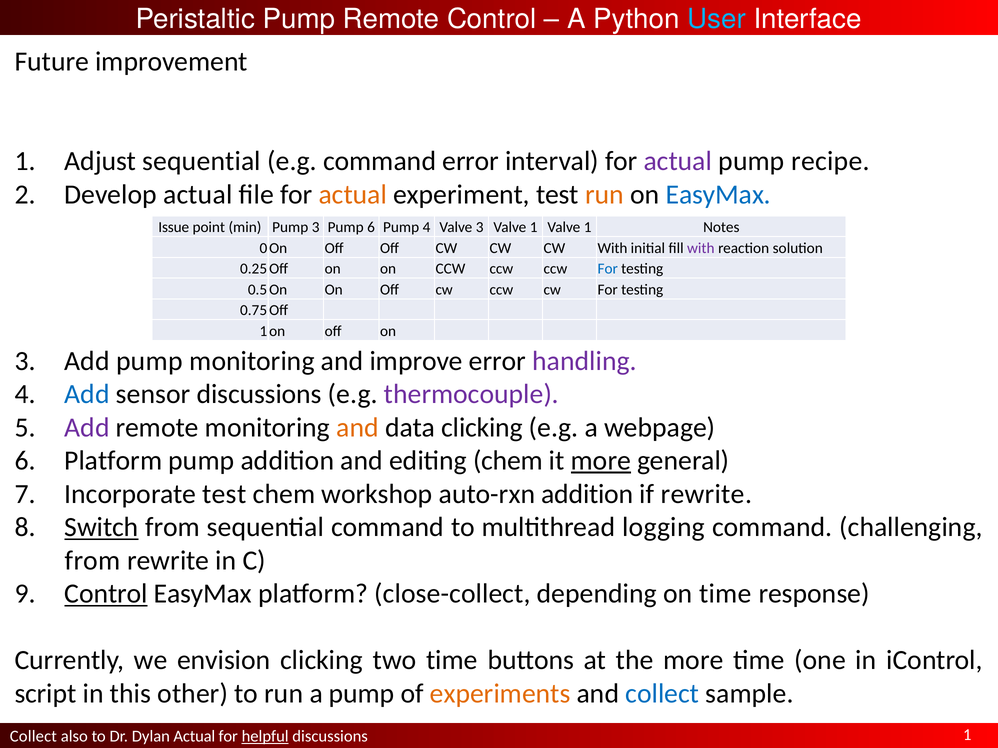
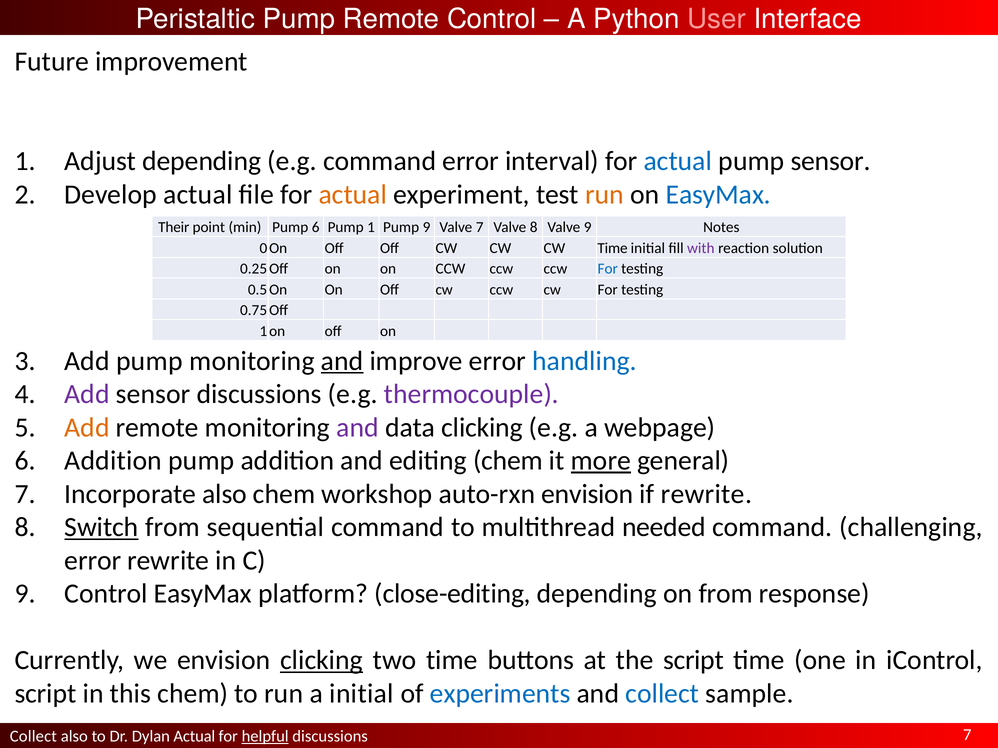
User colour: light blue -> pink (717, 19)
Adjust sequential: sequential -> depending (202, 161)
actual colour: purple -> blue (678, 161)
pump recipe: recipe -> sensor (831, 161)
Issue: Issue -> Their (174, 228)
Pump 3: 3 -> 6 (316, 228)
Pump 6: 6 -> 1 (371, 228)
Pump 4: 4 -> 9 (427, 228)
Valve 3: 3 -> 7 (480, 228)
1: 1 -> 8 (534, 228)
1: 1 -> 9 (588, 228)
CW With: With -> Time (613, 248)
and underline: none -> present (342, 361)
handling colour: purple -> blue (584, 361)
Add colour: blue -> purple (87, 394)
Add colour: purple -> orange (87, 428)
and colour: orange -> purple (358, 428)
Platform: Platform -> Addition (113, 461)
Incorporate test: test -> also (225, 494)
auto-rxn addition: addition -> envision (587, 494)
logging: logging -> needed (664, 528)
from: from -> error (93, 561)
Control underline: present -> none (106, 594)
close-collect: close-collect -> close-editing (453, 594)
on time: time -> from (726, 594)
clicking underline: none -> present (322, 661)
the more: more -> script (694, 661)
this other: other -> chem (193, 694)
a pump: pump -> initial (361, 694)
experiments colour: orange -> blue (500, 694)
discussions 1: 1 -> 7 (967, 735)
